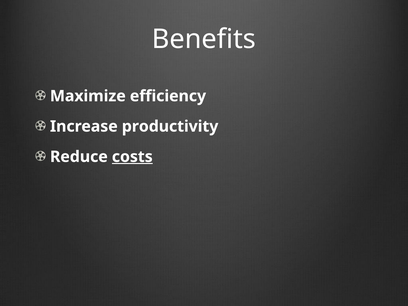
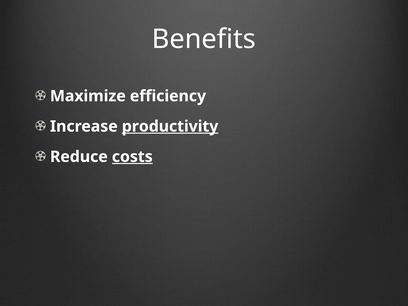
productivity underline: none -> present (170, 126)
